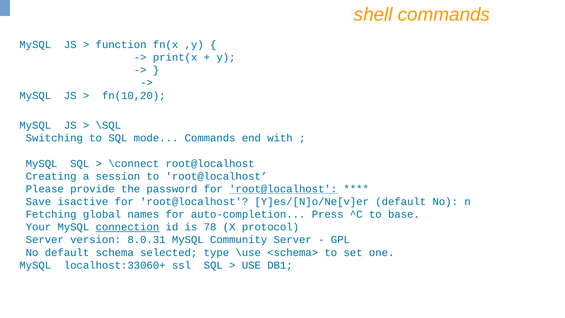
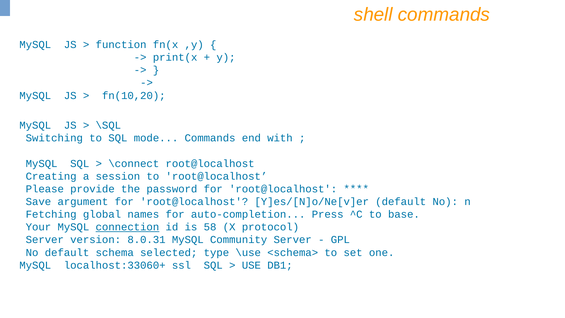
root@localhost underline: present -> none (283, 189)
isactive: isactive -> argument (83, 202)
78: 78 -> 58 (210, 227)
